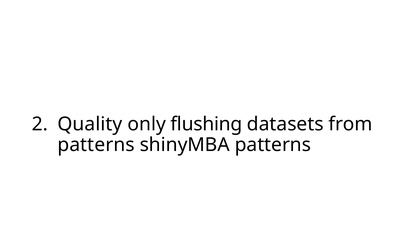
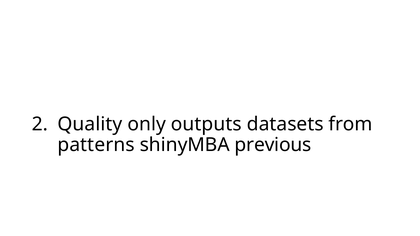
flushing: flushing -> outputs (206, 124)
shinyMBA patterns: patterns -> previous (273, 145)
